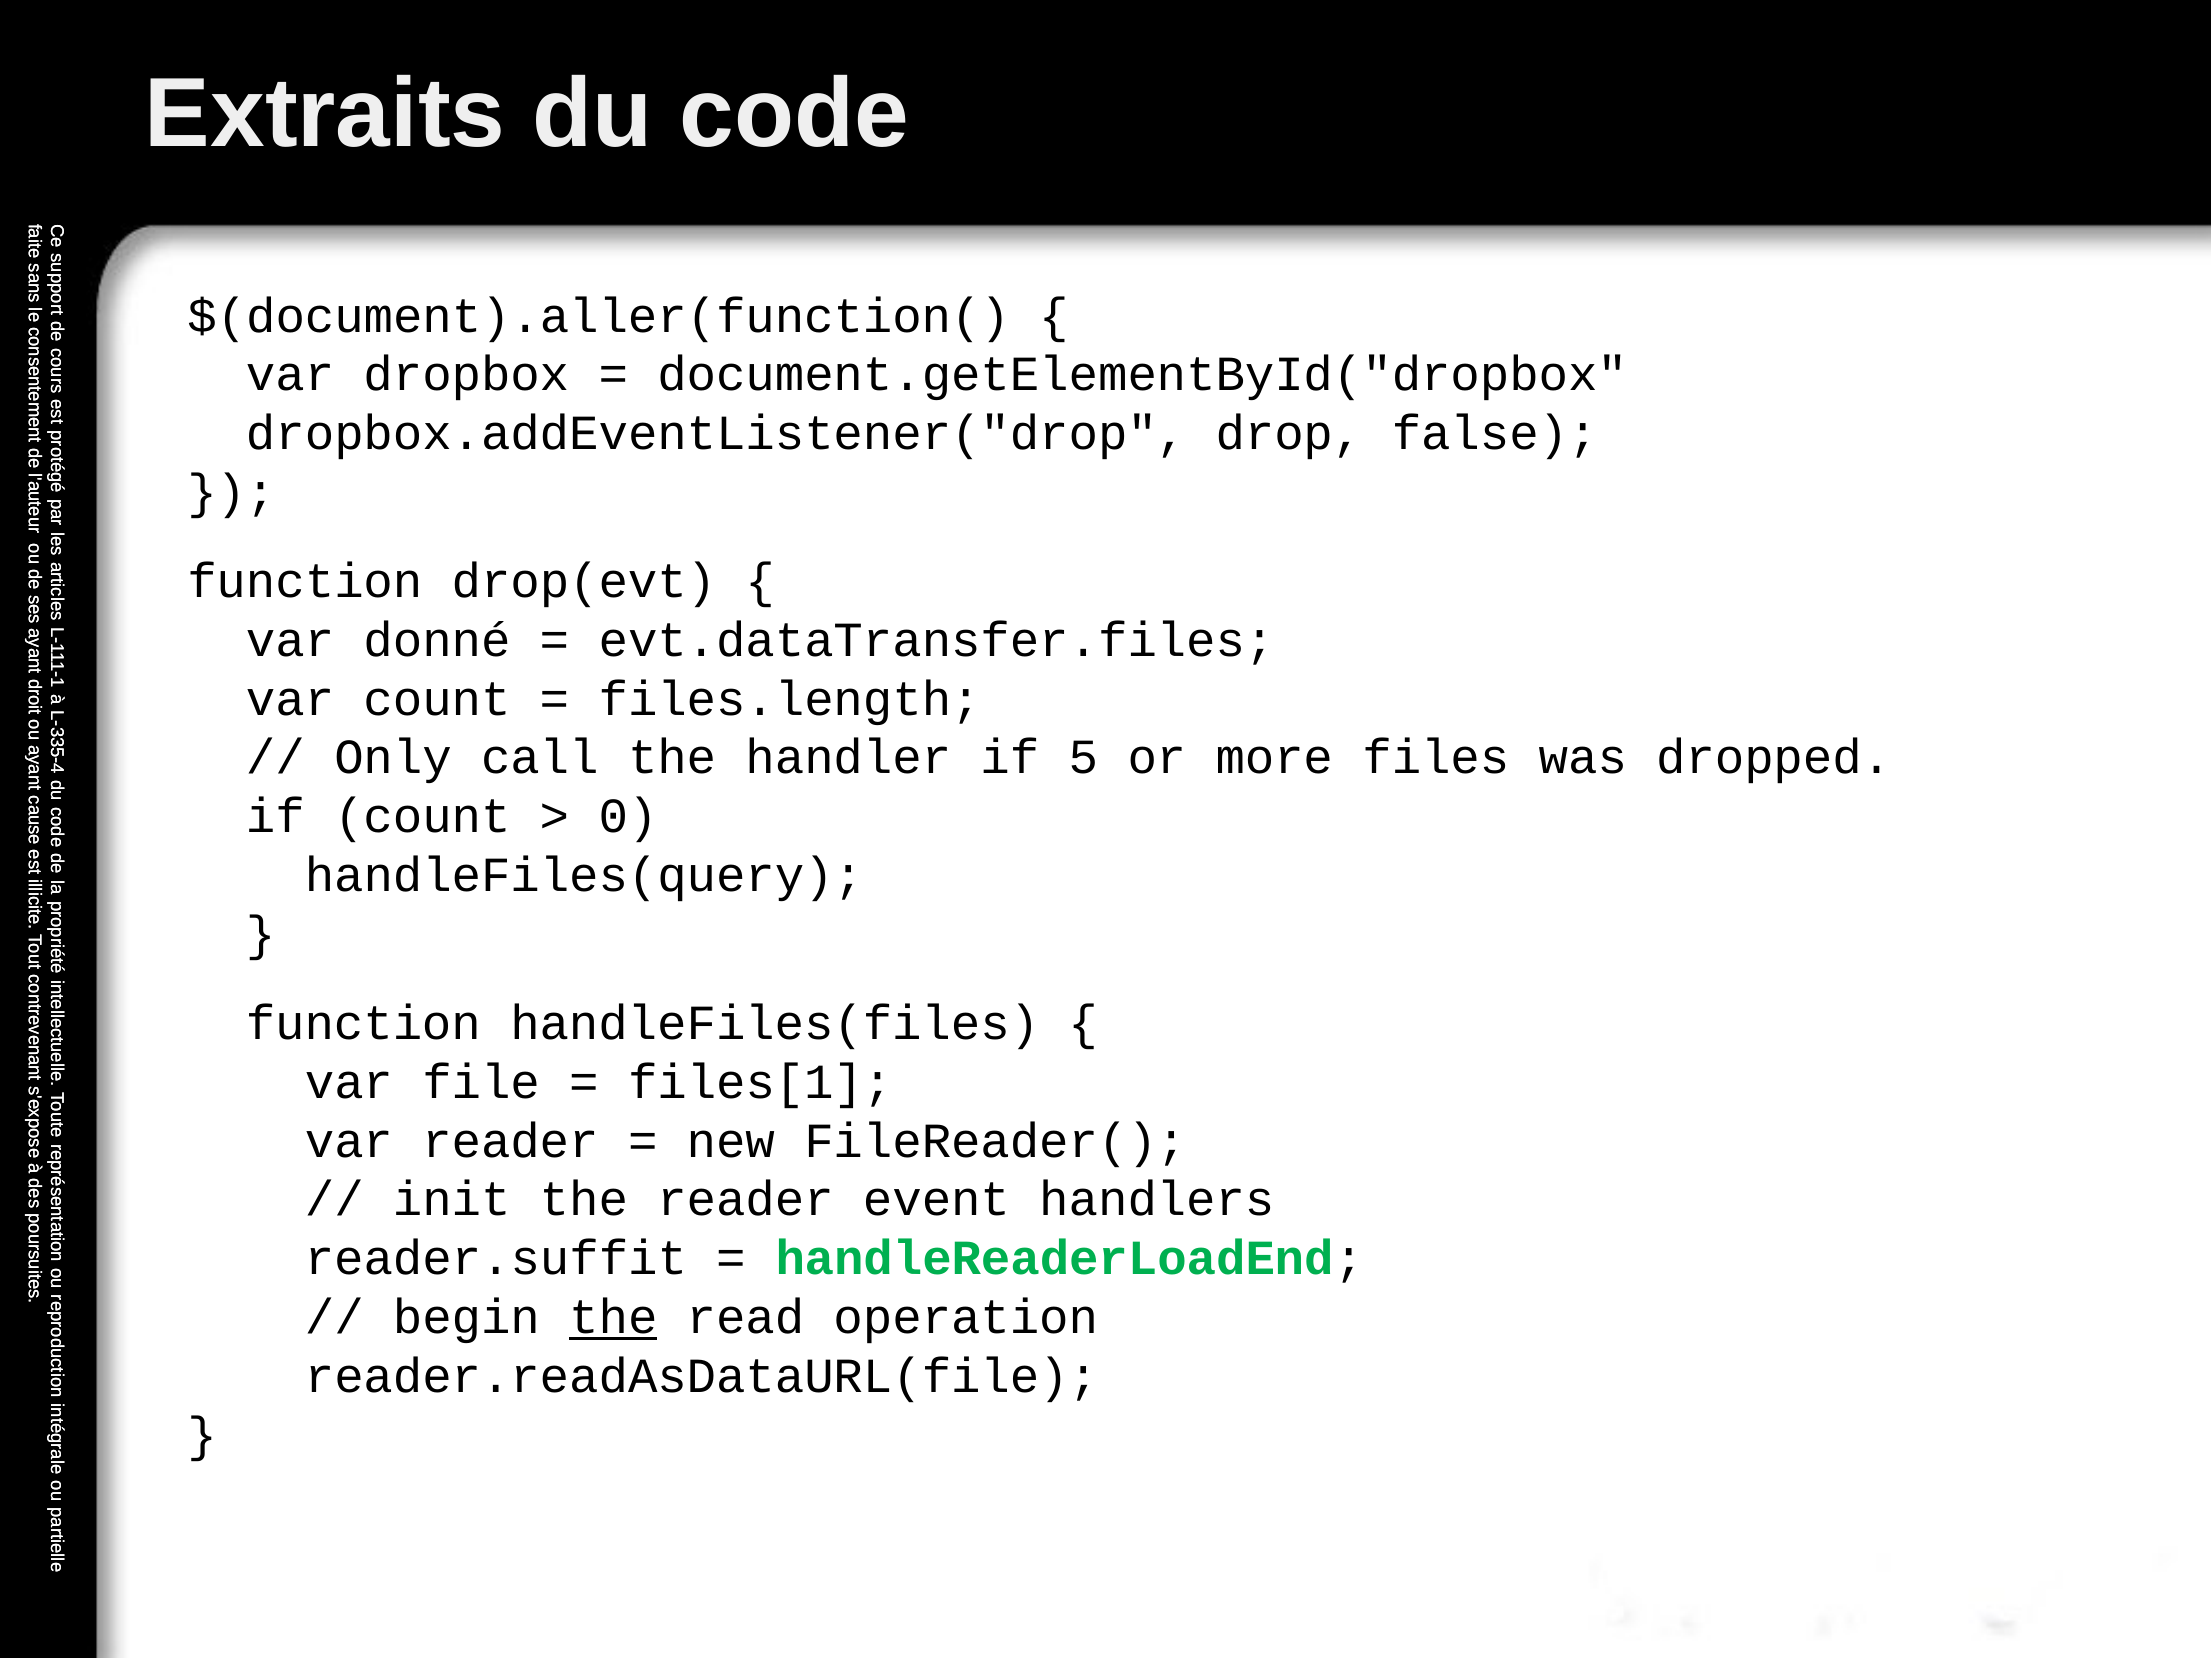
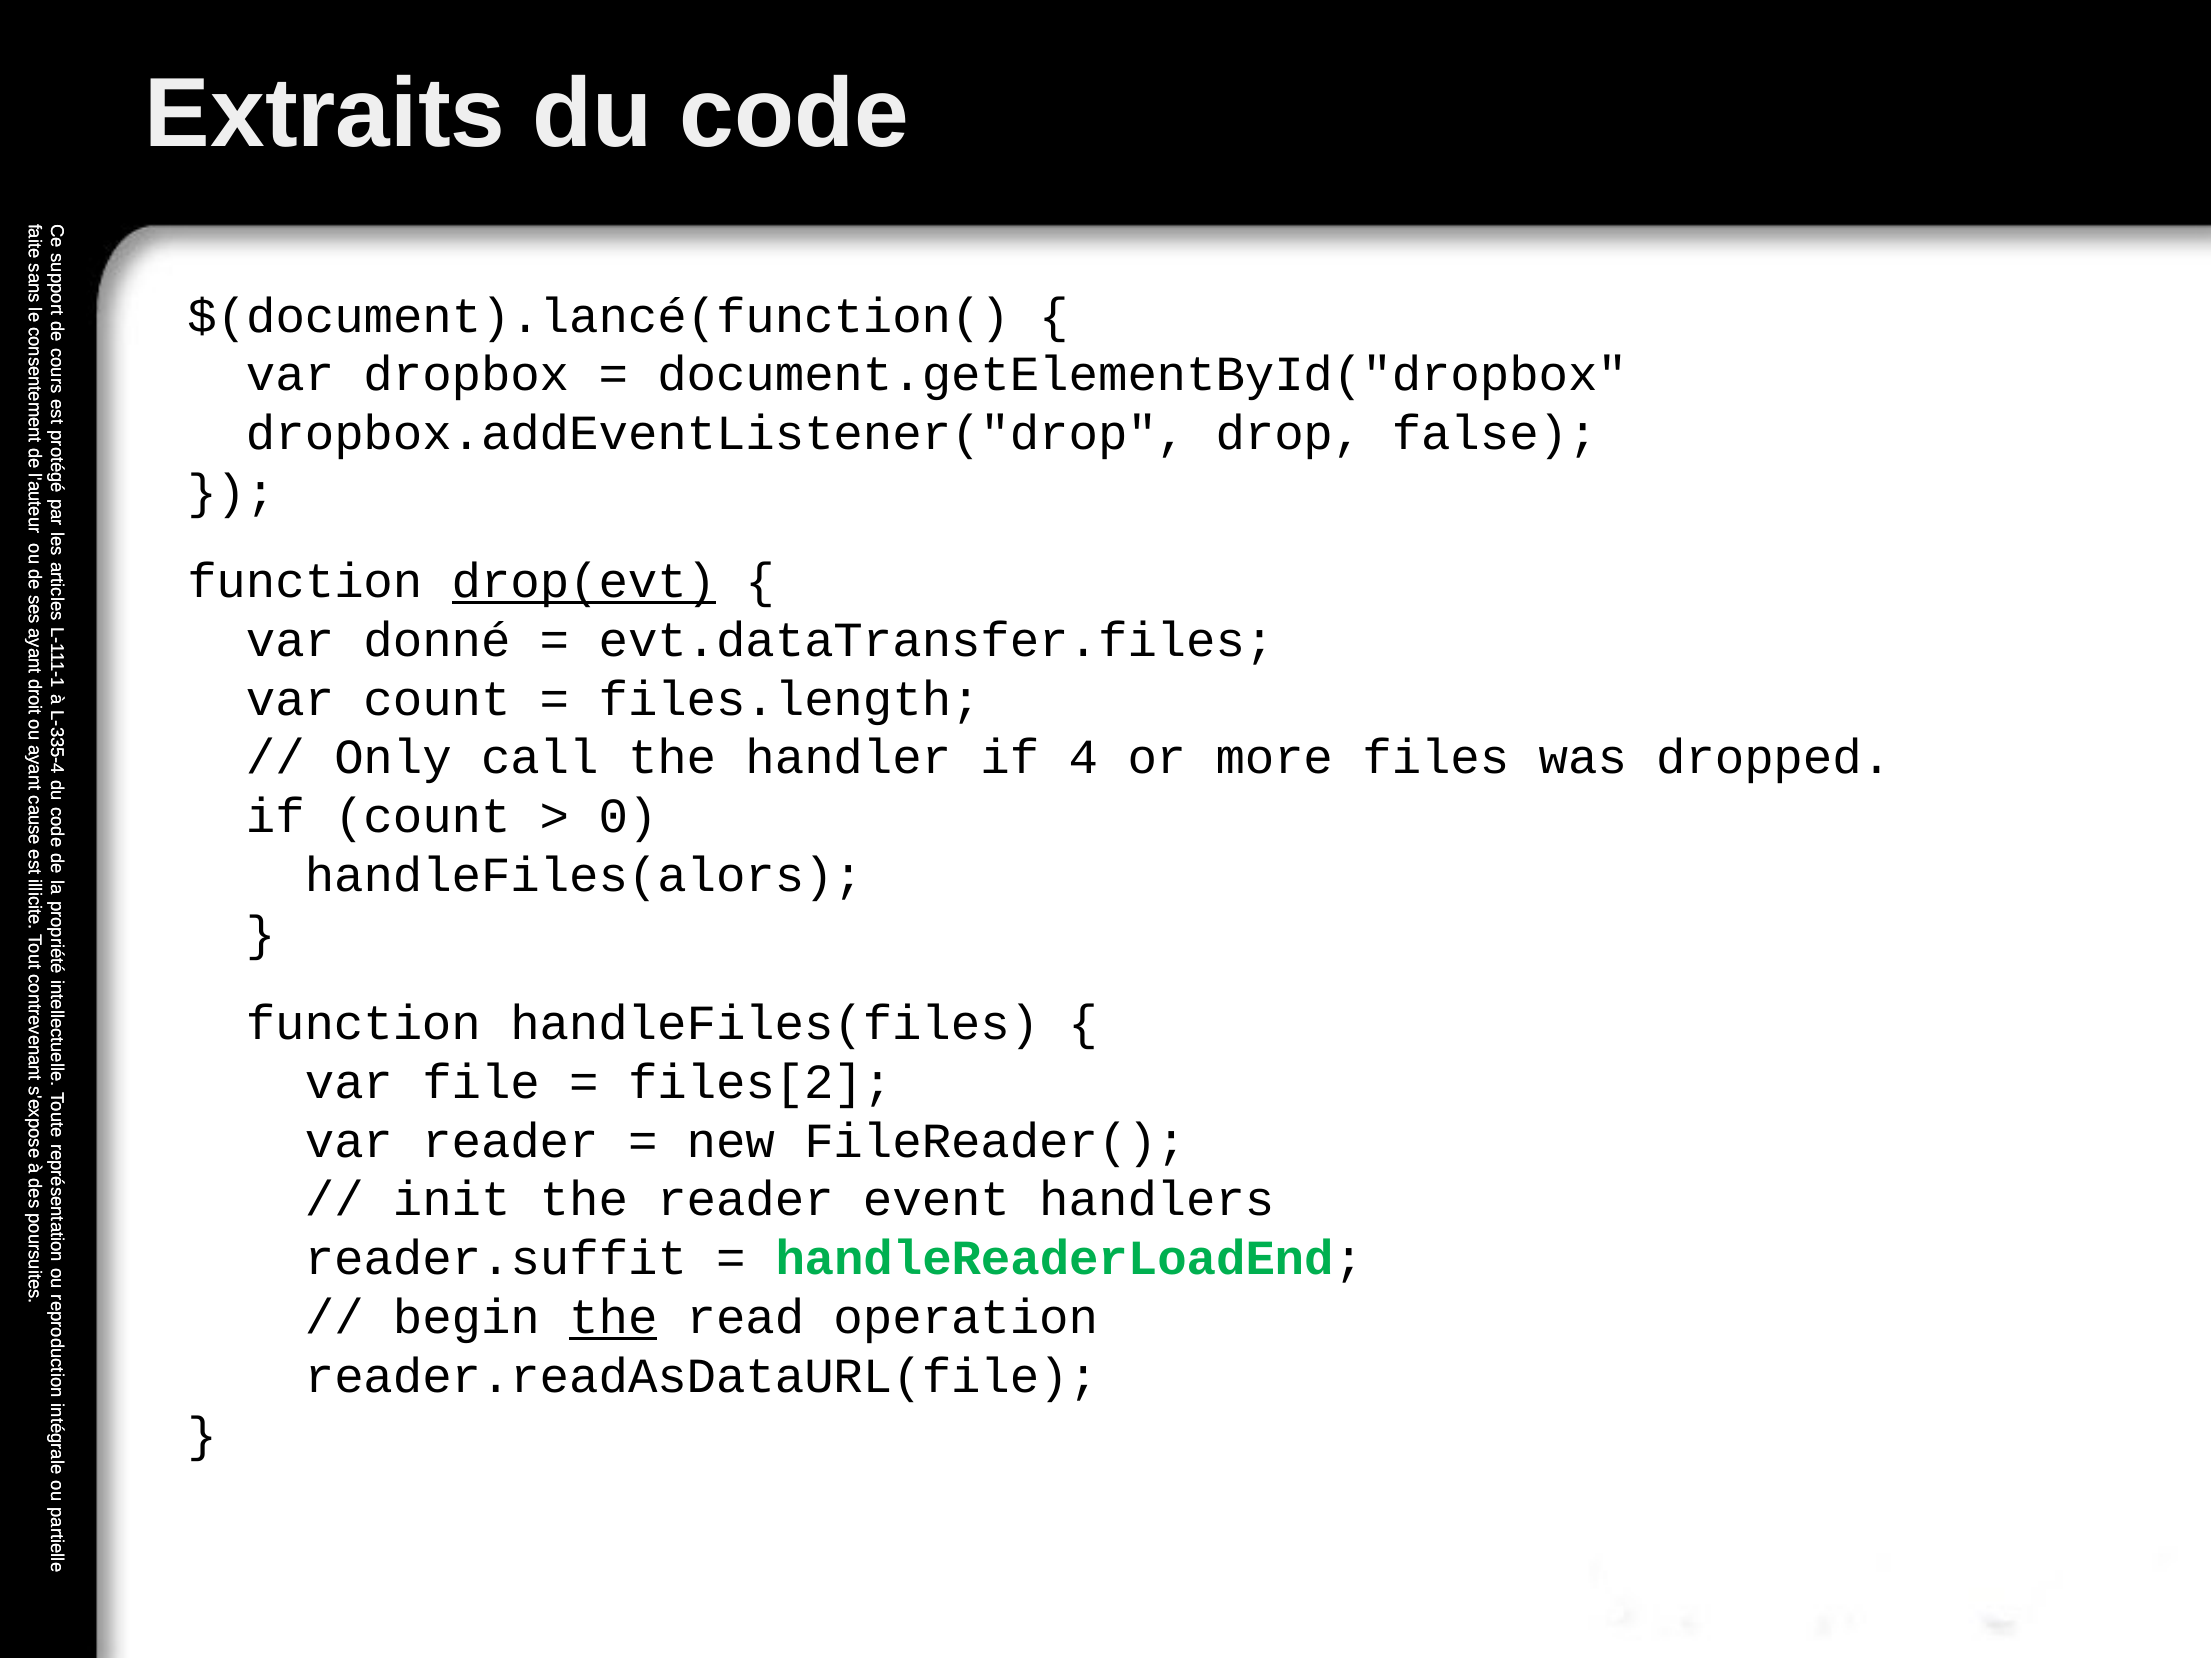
$(document).aller(function(: $(document).aller(function( -> $(document).lancé(function( (599, 316)
drop(evt underline: none -> present (584, 581)
if 5: 5 -> 4 (1083, 758)
handleFiles(query: handleFiles(query -> handleFiles(alors (584, 876)
files[1: files[1 -> files[2 (760, 1082)
